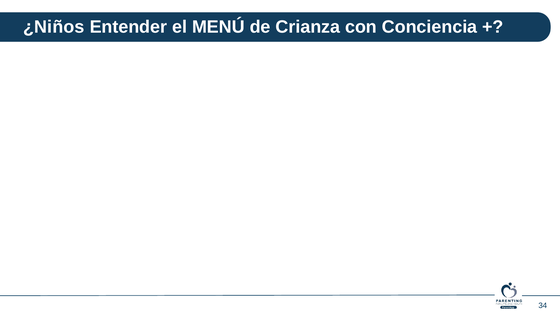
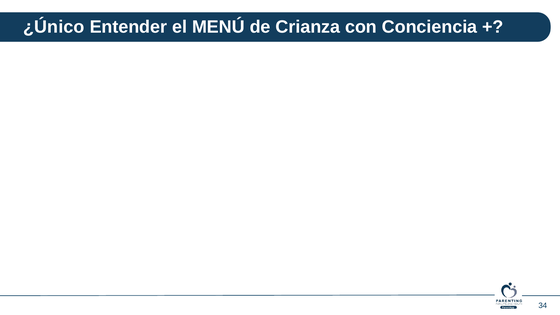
¿Niños: ¿Niños -> ¿Único (54, 27)
